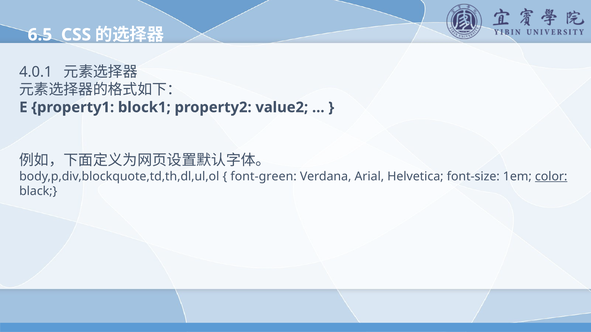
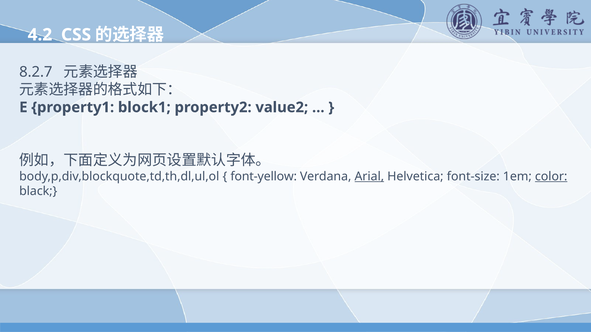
6.5: 6.5 -> 4.2 (40, 35)
4.0.1: 4.0.1 -> 8.2.7 (36, 72)
font-green: font-green -> font-yellow (264, 177)
Arial underline: none -> present (369, 177)
